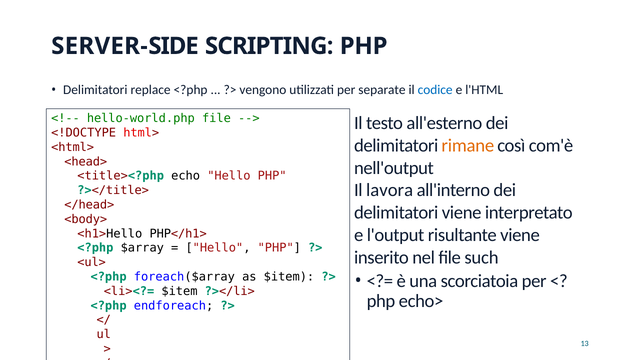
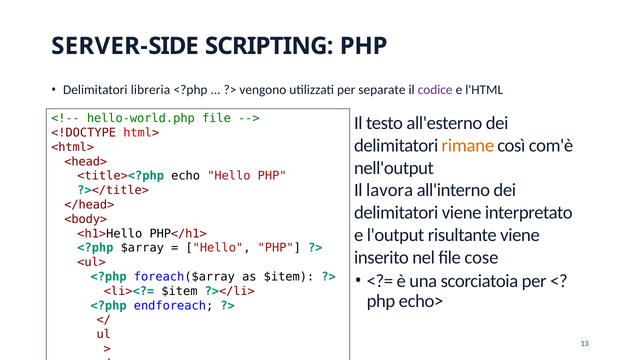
replace: replace -> libreria (150, 90)
codice colour: blue -> purple (435, 90)
such: such -> cose (481, 258)
